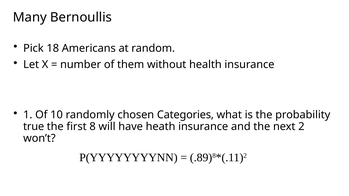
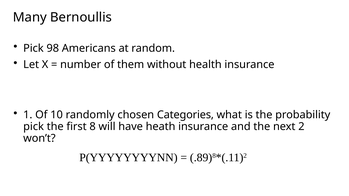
18: 18 -> 98 (53, 48)
true: true -> pick (34, 127)
